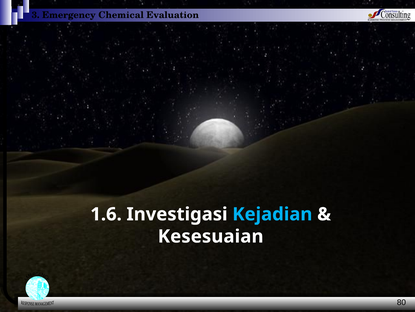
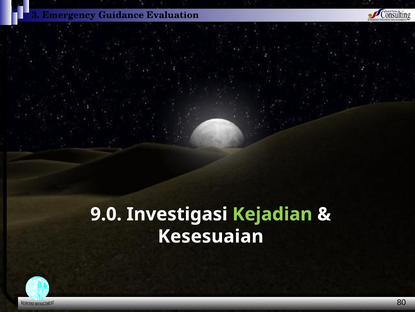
Chemical: Chemical -> Guidance (121, 15)
1.6: 1.6 -> 9.0 (106, 214)
Kejadian colour: light blue -> light green (272, 214)
